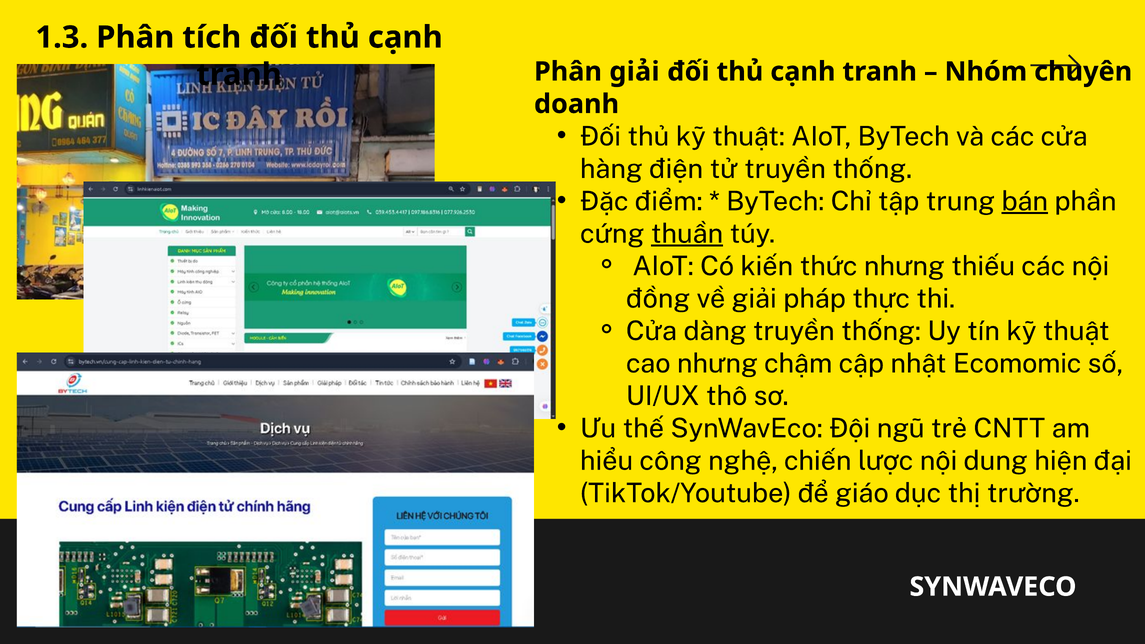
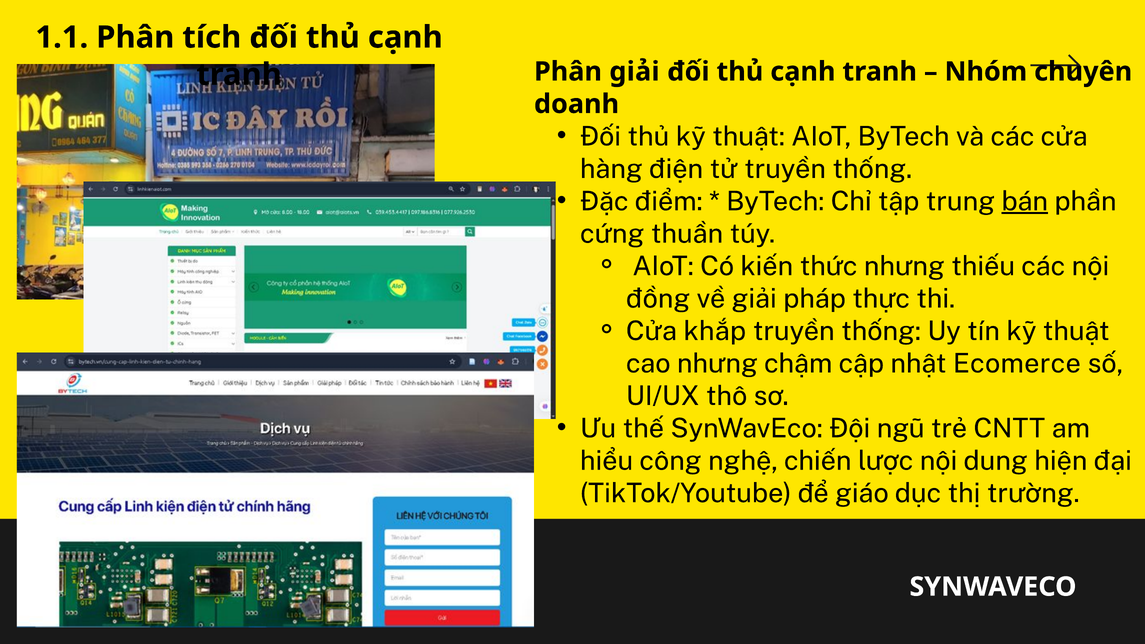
1.3: 1.3 -> 1.1 (62, 37)
thuần underline: present -> none (687, 234)
dàng: dàng -> khắp (715, 331)
Ecomomic: Ecomomic -> Ecomerce (1017, 364)
